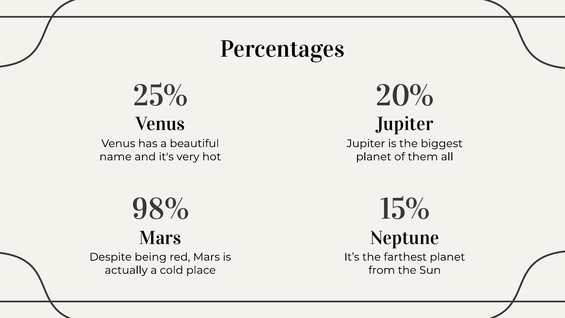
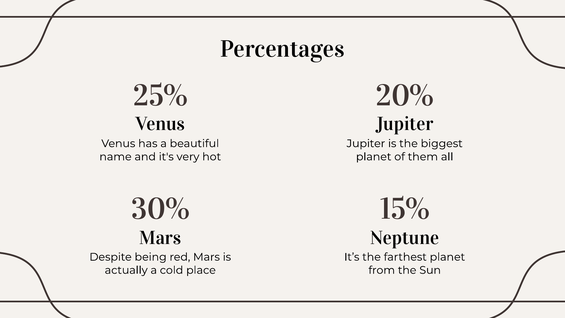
98%: 98% -> 30% (160, 209)
